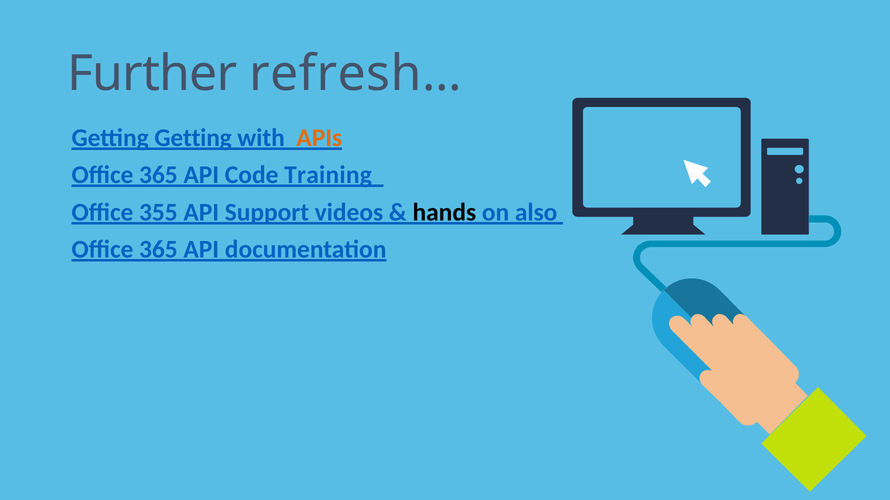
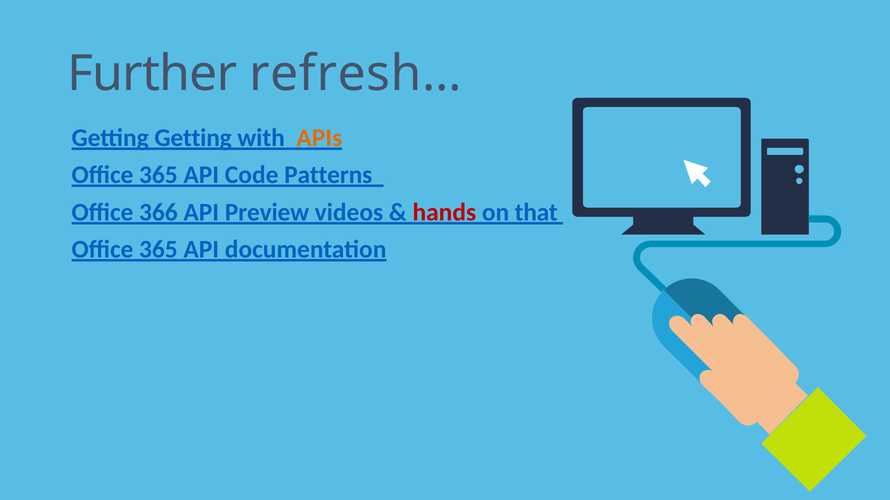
Training: Training -> Patterns (328, 175)
355: 355 -> 366 (158, 212)
Support: Support -> Preview (267, 212)
hands colour: black -> red (444, 212)
also: also -> that (536, 212)
